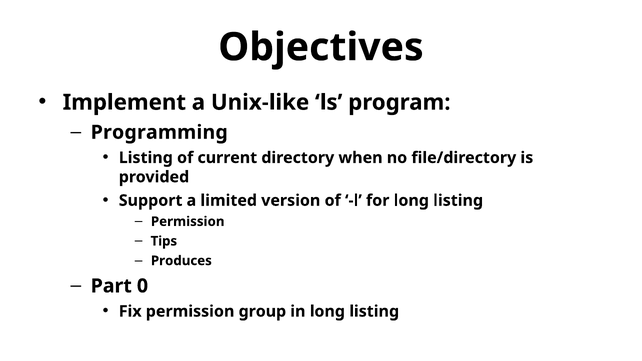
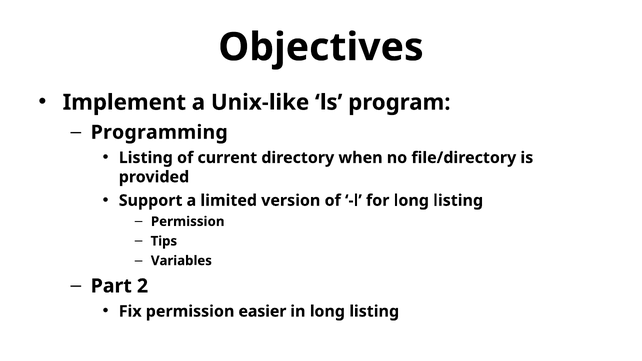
Produces: Produces -> Variables (181, 261)
0: 0 -> 2 (142, 286)
group: group -> easier (262, 311)
